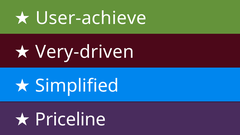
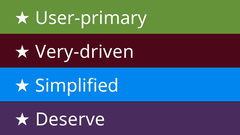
User-achieve: User-achieve -> User-primary (91, 18)
Priceline: Priceline -> Deserve (70, 120)
